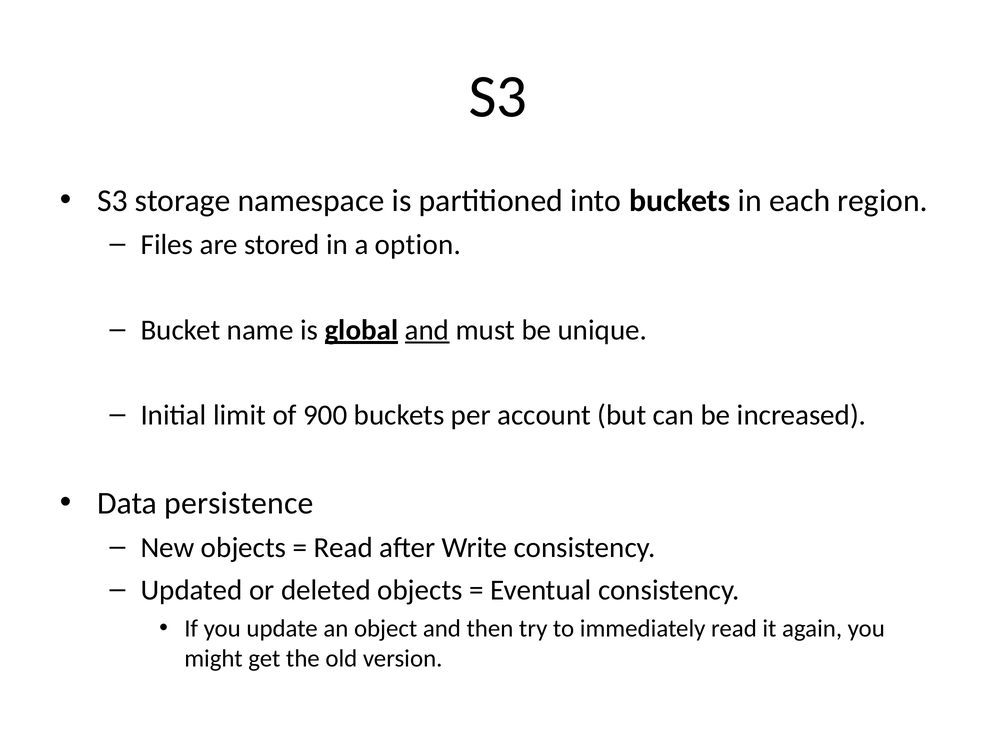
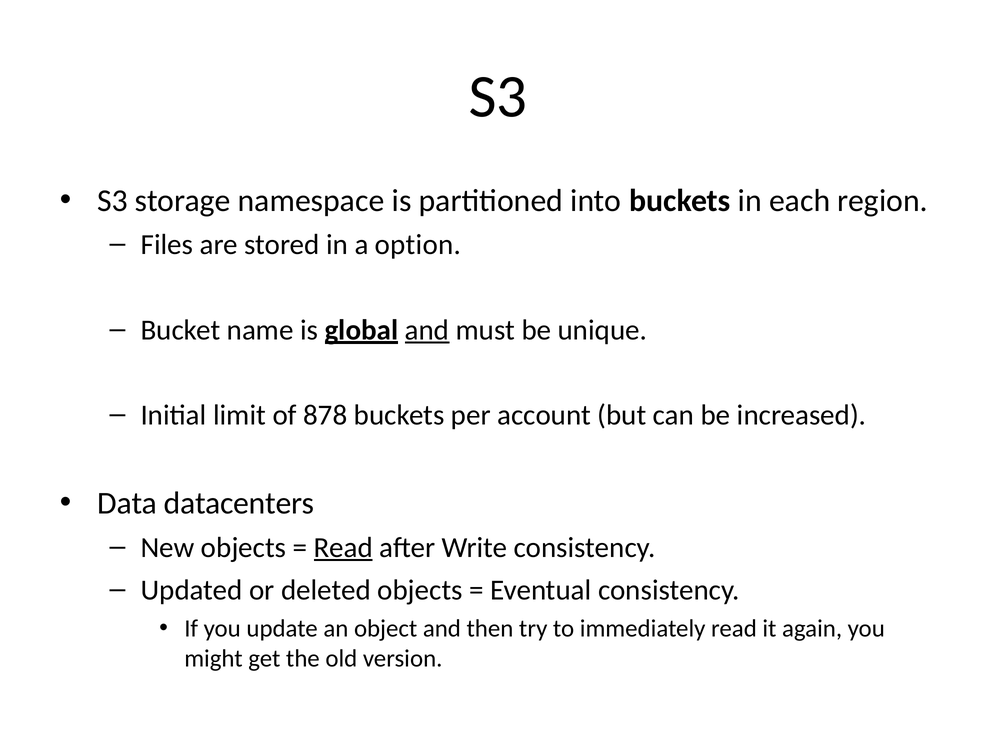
900: 900 -> 878 (325, 415)
persistence: persistence -> datacenters (239, 503)
Read underline: none -> present (343, 547)
